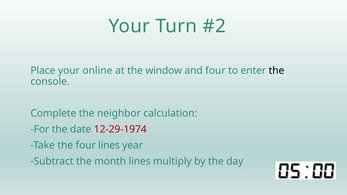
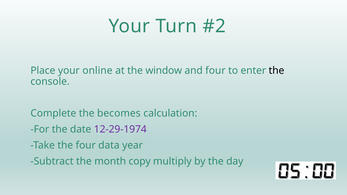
neighbor: neighbor -> becomes (119, 114)
12-29-1974 colour: red -> purple (120, 130)
four lines: lines -> data (109, 146)
month lines: lines -> copy (140, 161)
